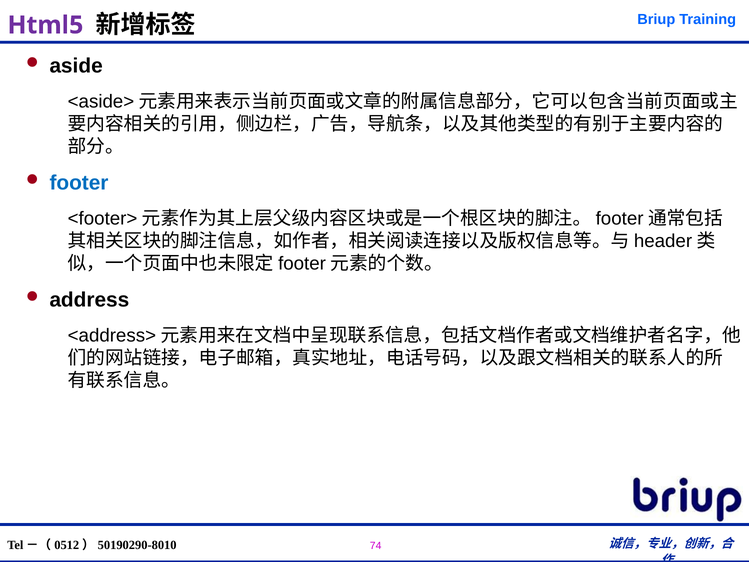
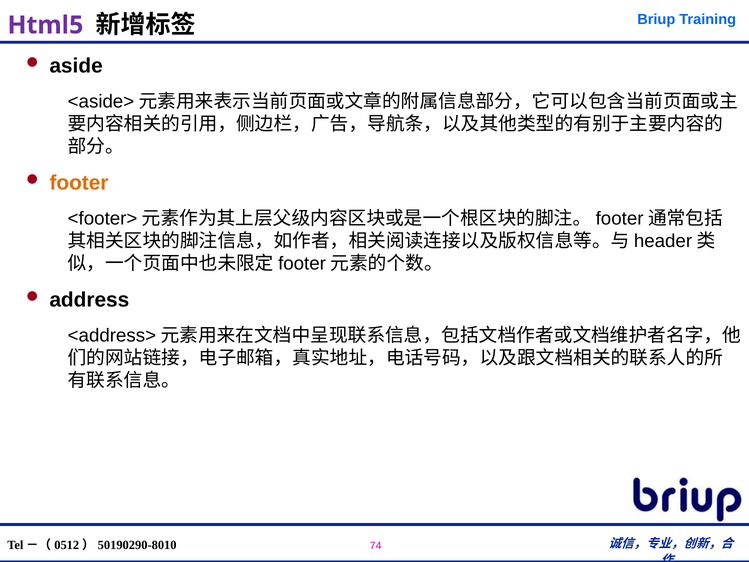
footer colour: blue -> orange (79, 183)
